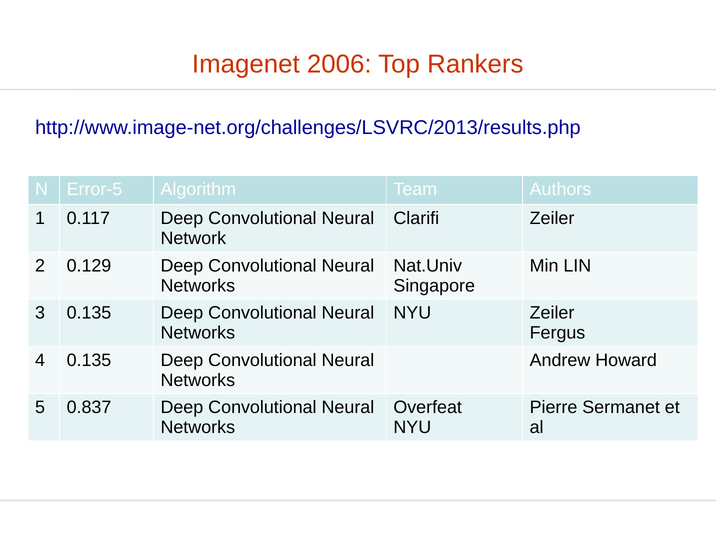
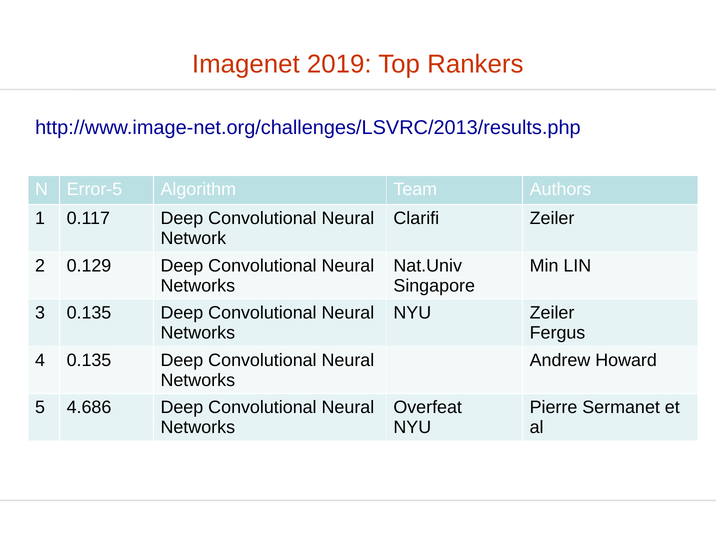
2006: 2006 -> 2019 (339, 64)
0.837: 0.837 -> 4.686 (89, 407)
